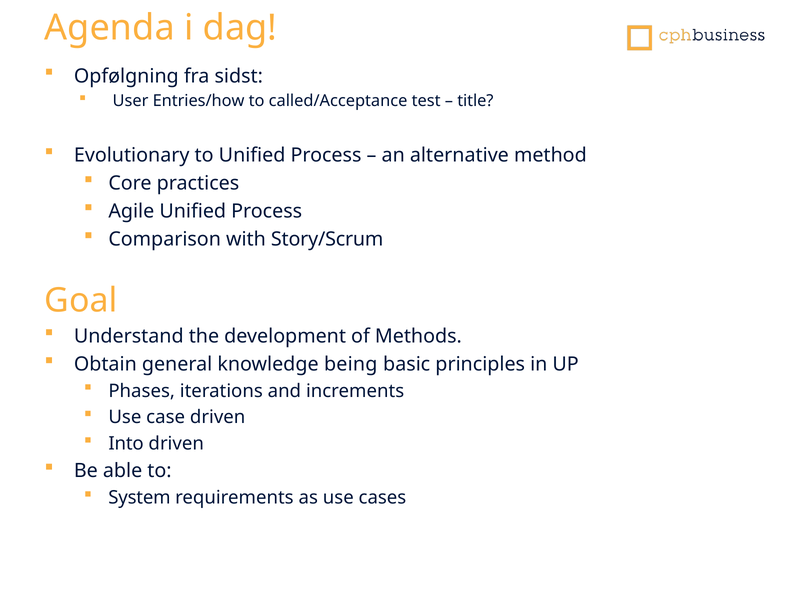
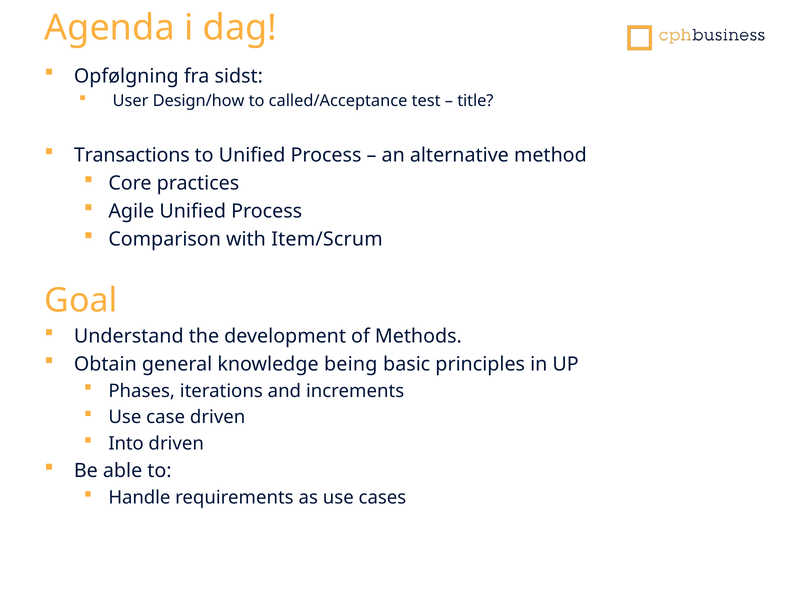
Entries/how: Entries/how -> Design/how (199, 101)
Evolutionary: Evolutionary -> Transactions (132, 155)
Story/Scrum: Story/Scrum -> Item/Scrum (327, 239)
System: System -> Handle (139, 498)
